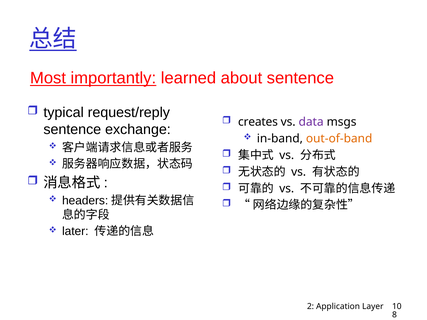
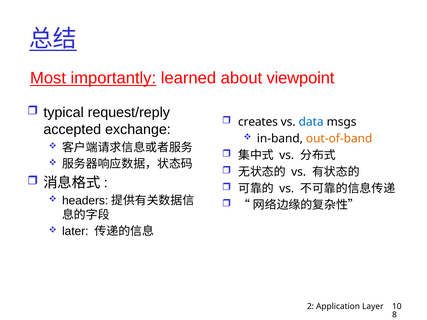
about sentence: sentence -> viewpoint (300, 78)
data colour: purple -> blue (311, 122)
sentence: sentence -> accepted (72, 130)
